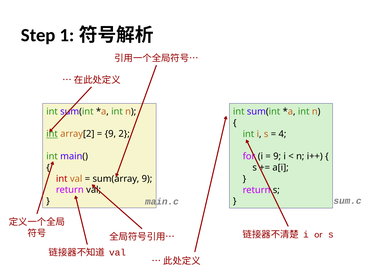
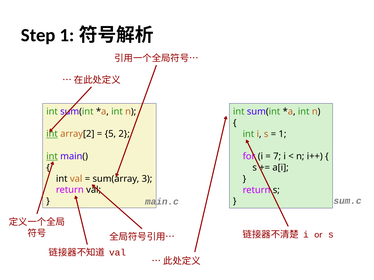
9: 9 -> 5 (110, 134)
4: 4 -> 1 (282, 134)
int underline: none -> present (52, 157)
9: 9 -> 7 (277, 157)
int colour: red -> black (62, 179)
sum(array 9: 9 -> 3 (147, 179)
